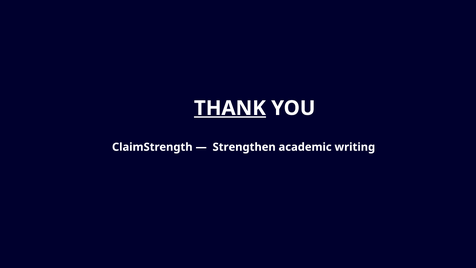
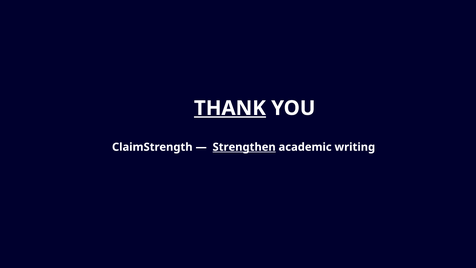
Strengthen underline: none -> present (244, 147)
